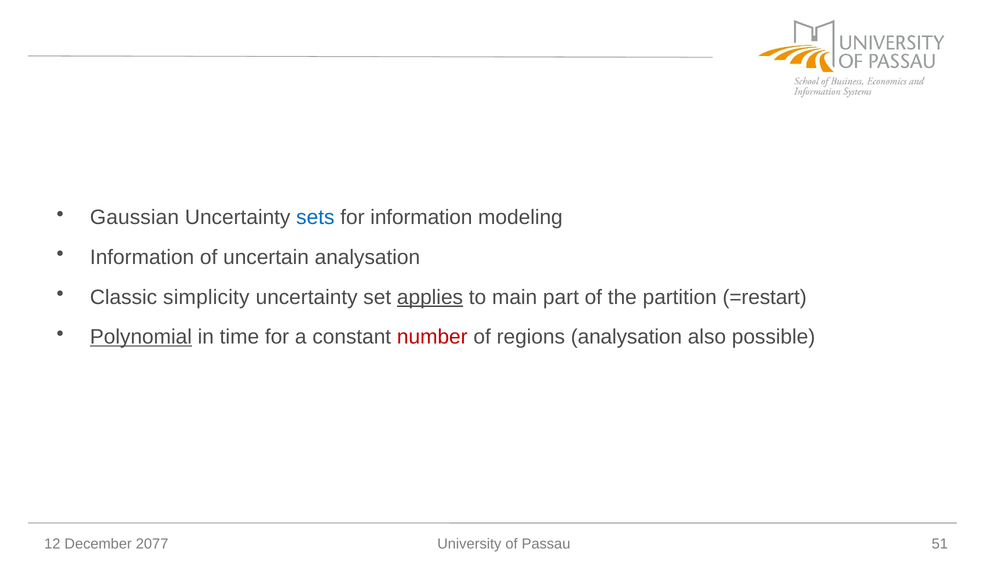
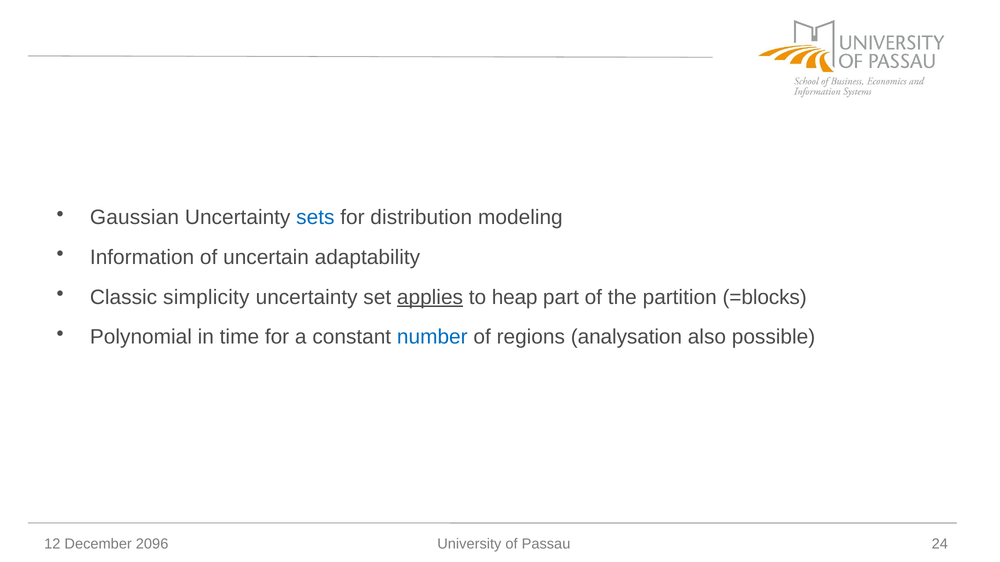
for information: information -> distribution (421, 218)
uncertain analysation: analysation -> adaptability (367, 258)
main: main -> heap (515, 297)
=restart: =restart -> =blocks (765, 297)
Polynomial underline: present -> none (141, 337)
number colour: red -> blue (432, 337)
2077: 2077 -> 2096 (152, 544)
51: 51 -> 24 (940, 544)
